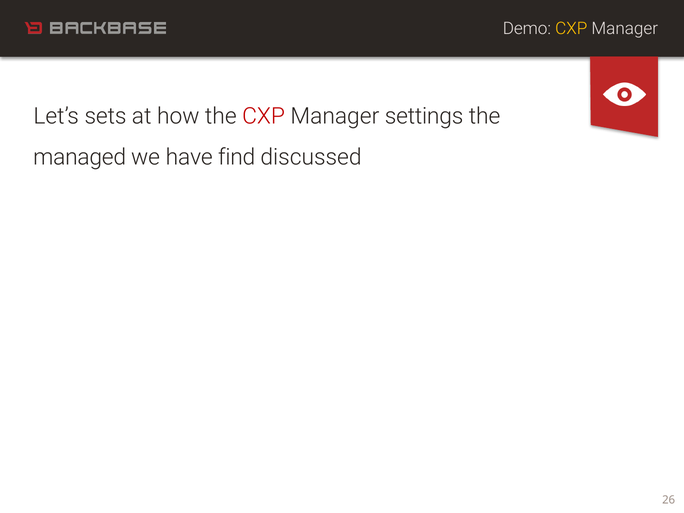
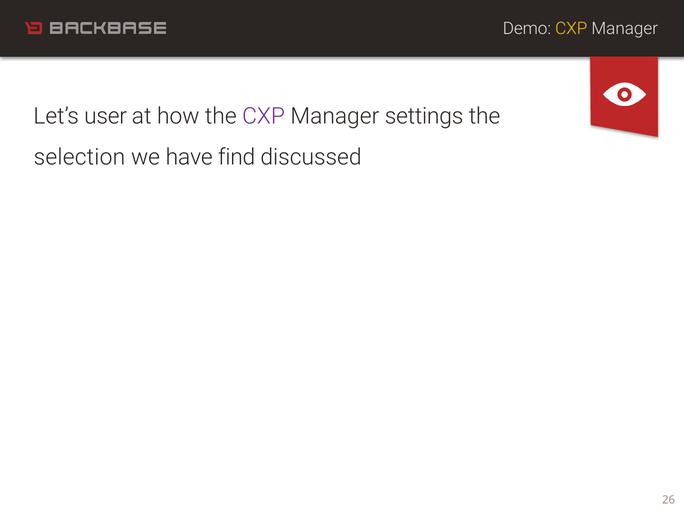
sets: sets -> user (106, 116)
CXP colour: red -> purple (264, 116)
managed: managed -> selection (79, 157)
